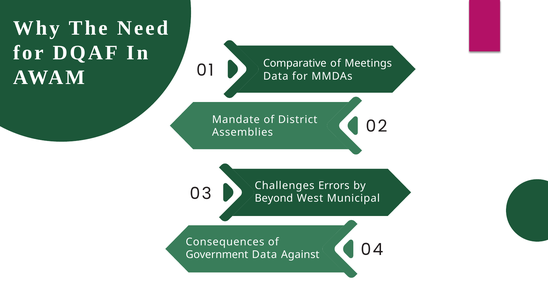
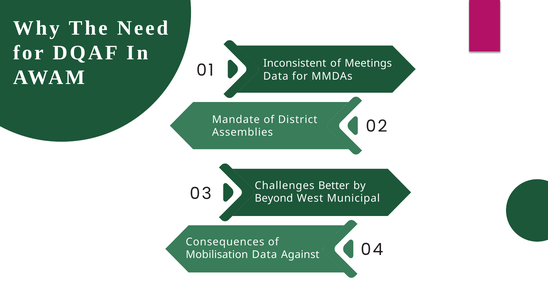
Comparative: Comparative -> Inconsistent (295, 63)
Errors: Errors -> Better (334, 186)
Government: Government -> Mobilisation (217, 255)
